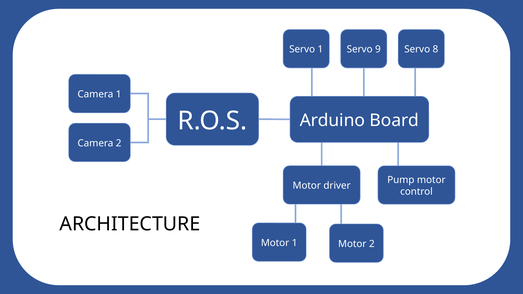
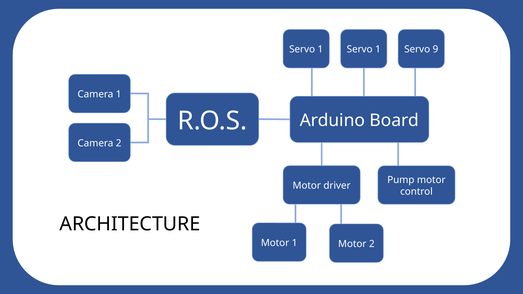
9: 9 -> 1 (378, 49)
8: 8 -> 9 (435, 49)
